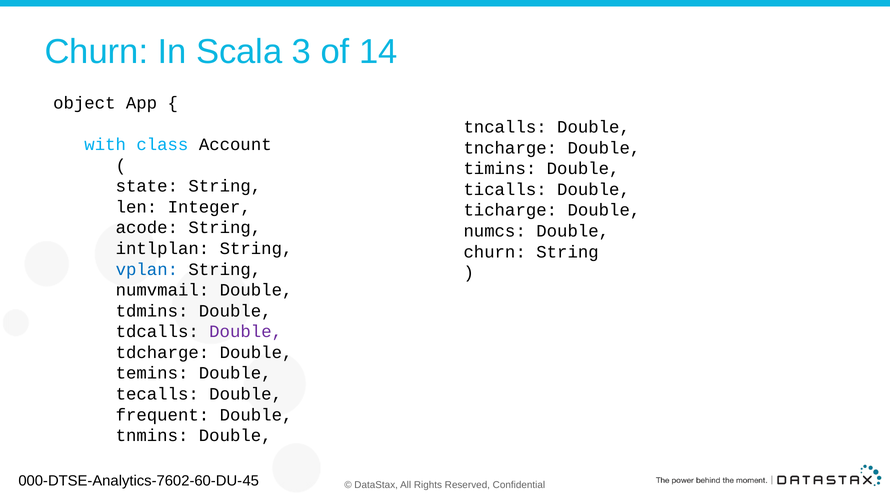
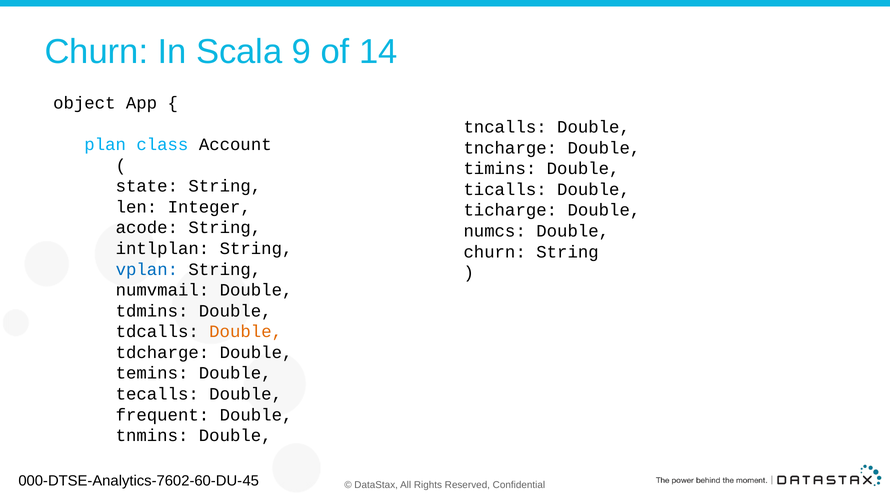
3: 3 -> 9 (302, 52)
with: with -> plan (105, 144)
Double colour: purple -> orange (246, 331)
